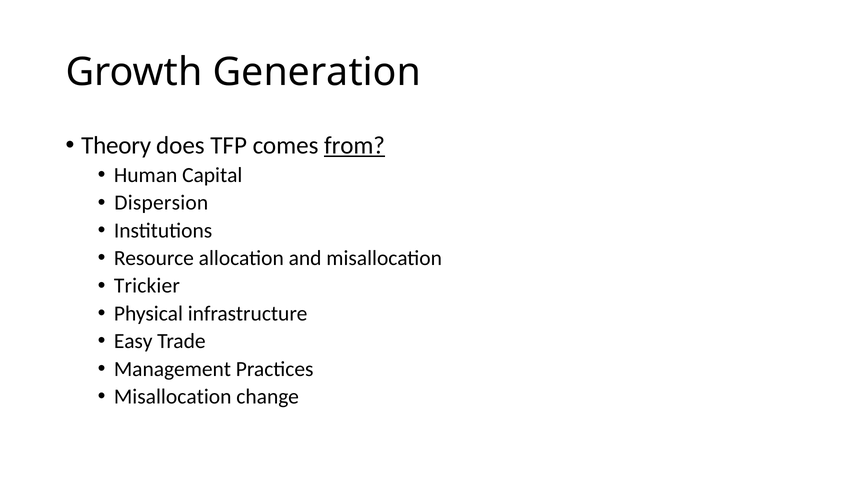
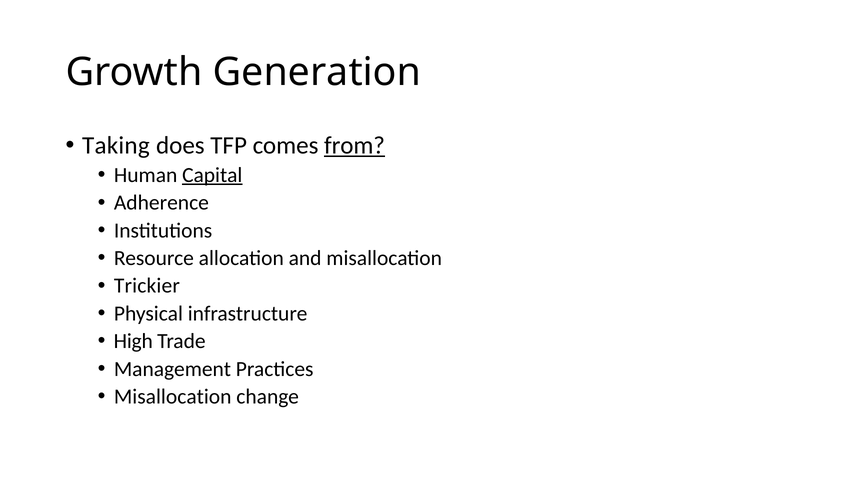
Theory: Theory -> Taking (116, 145)
Capital underline: none -> present (212, 175)
Dispersion: Dispersion -> Adherence (161, 203)
Easy: Easy -> High (133, 341)
